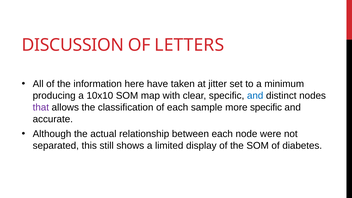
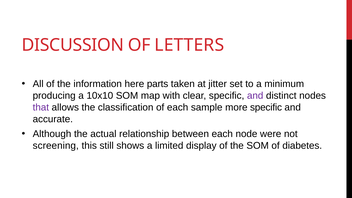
have: have -> parts (158, 84)
and colour: blue -> purple (255, 96)
separated: separated -> screening (56, 146)
